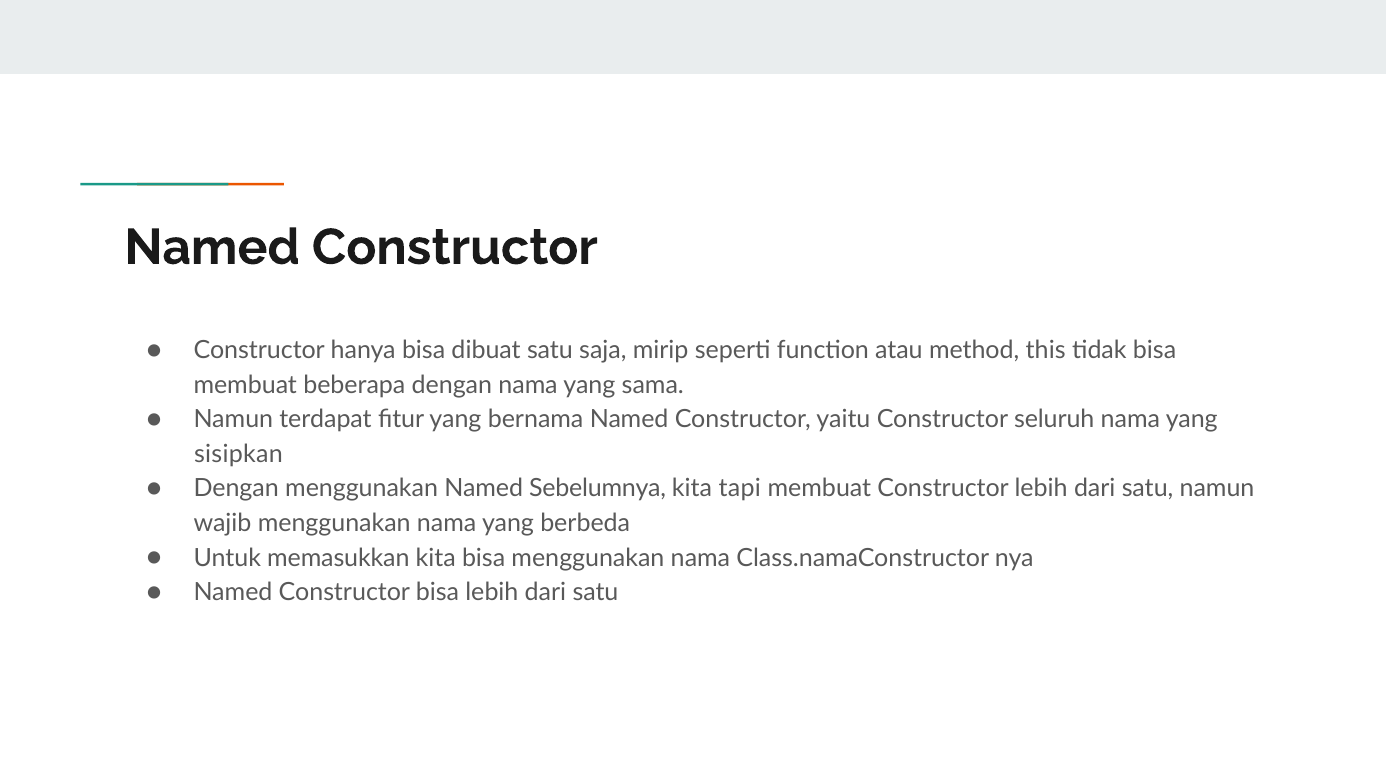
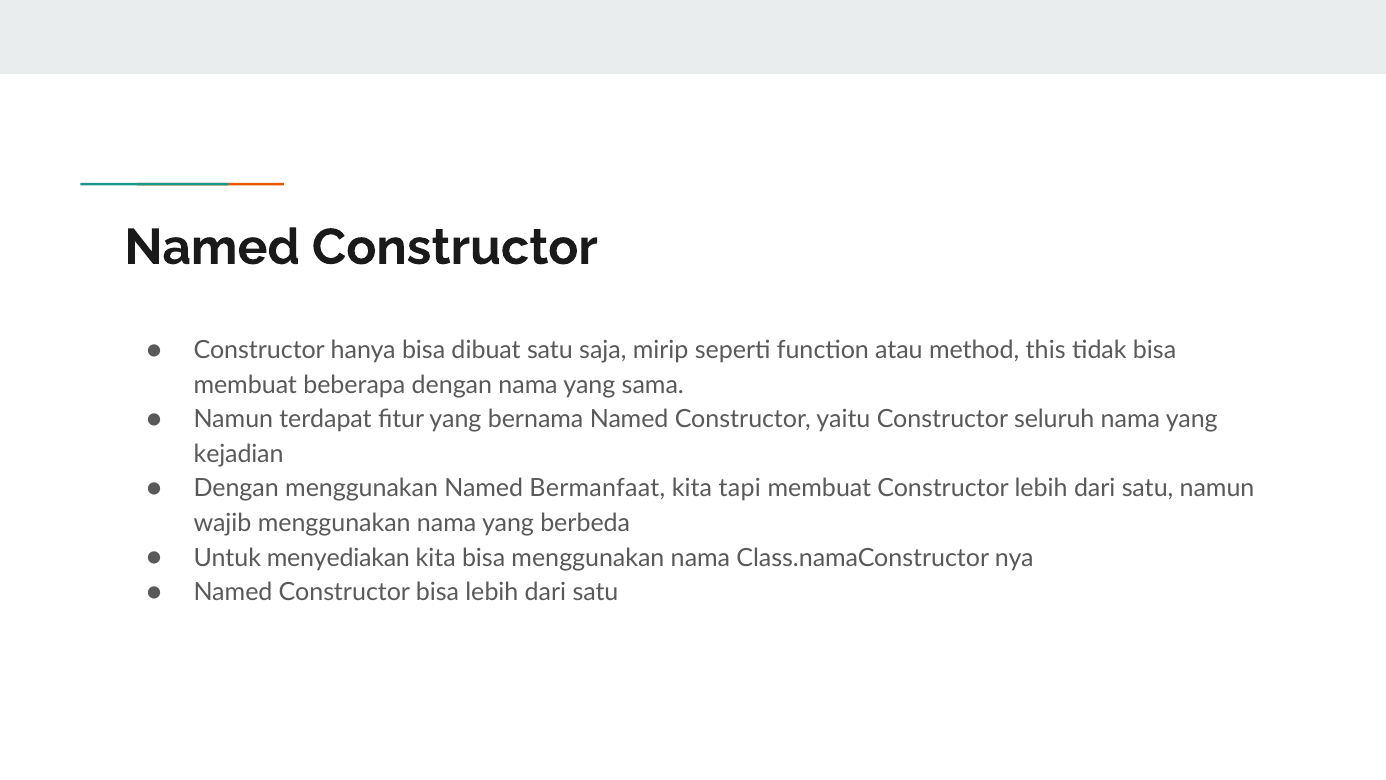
sisipkan: sisipkan -> kejadian (239, 454)
Sebelumnya: Sebelumnya -> Bermanfaat (597, 488)
memasukkan: memasukkan -> menyediakan (338, 557)
